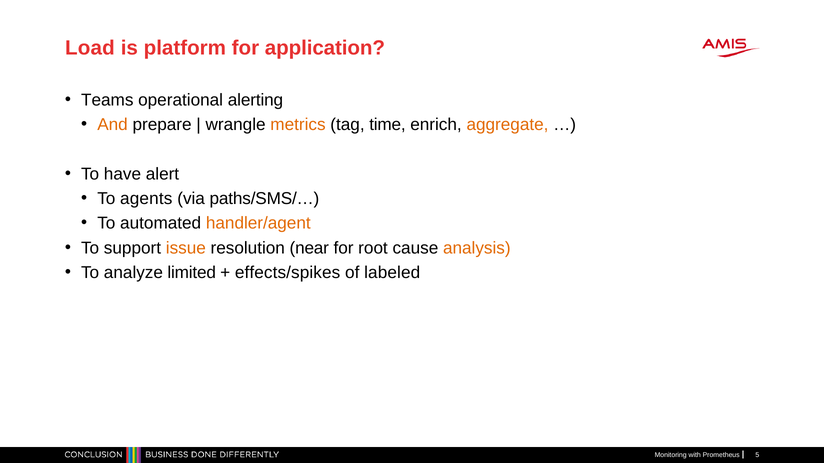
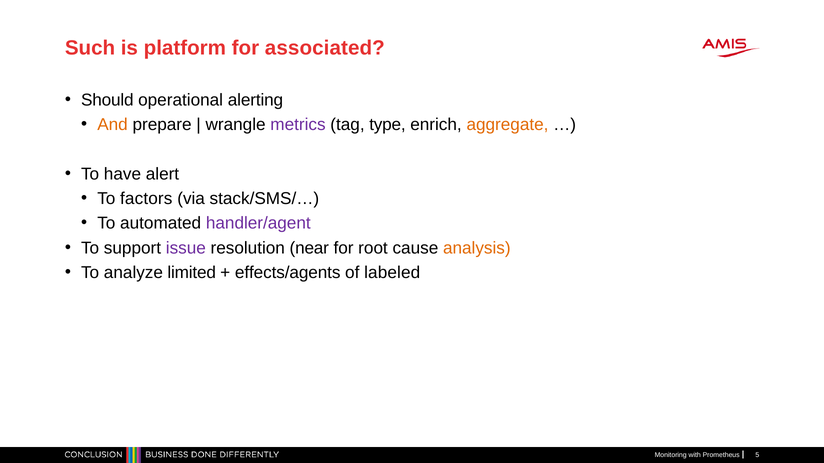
Load: Load -> Such (90, 48)
application: application -> associated (325, 48)
Teams: Teams -> Should (107, 100)
metrics colour: orange -> purple (298, 125)
time: time -> type (387, 125)
agents: agents -> factors (146, 199)
paths/SMS/…: paths/SMS/… -> stack/SMS/… (264, 199)
handler/agent colour: orange -> purple (258, 224)
issue colour: orange -> purple (186, 248)
effects/spikes: effects/spikes -> effects/agents (288, 273)
